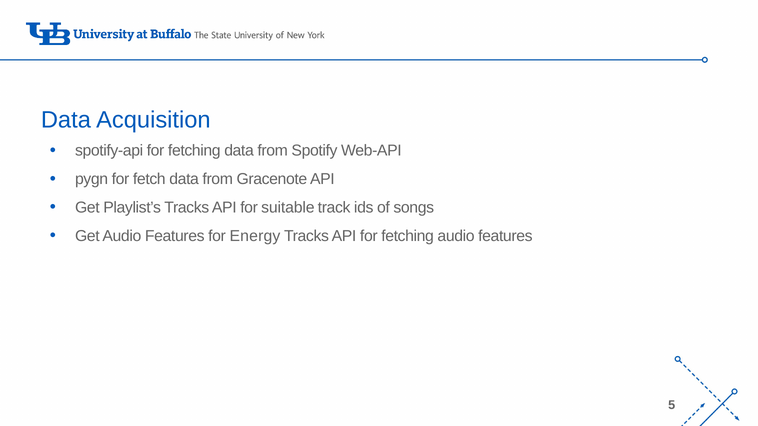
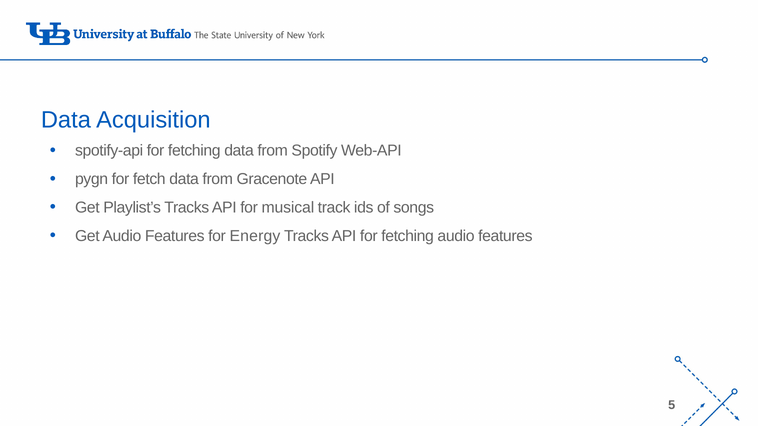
suitable: suitable -> musical (288, 208)
